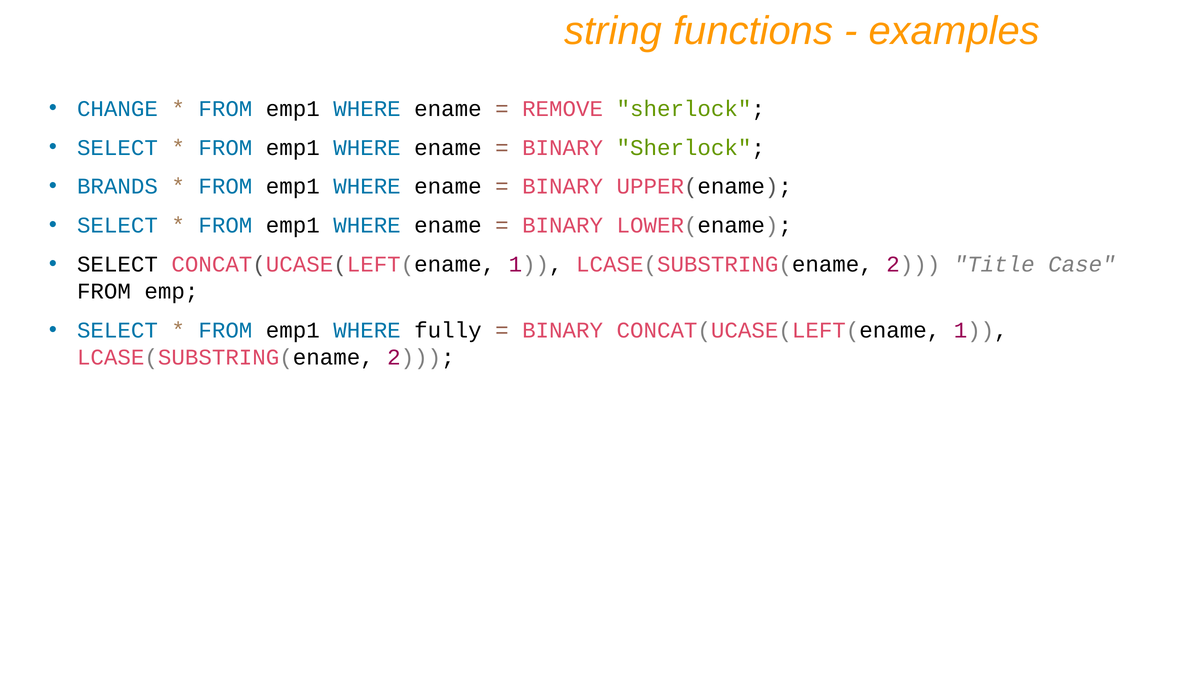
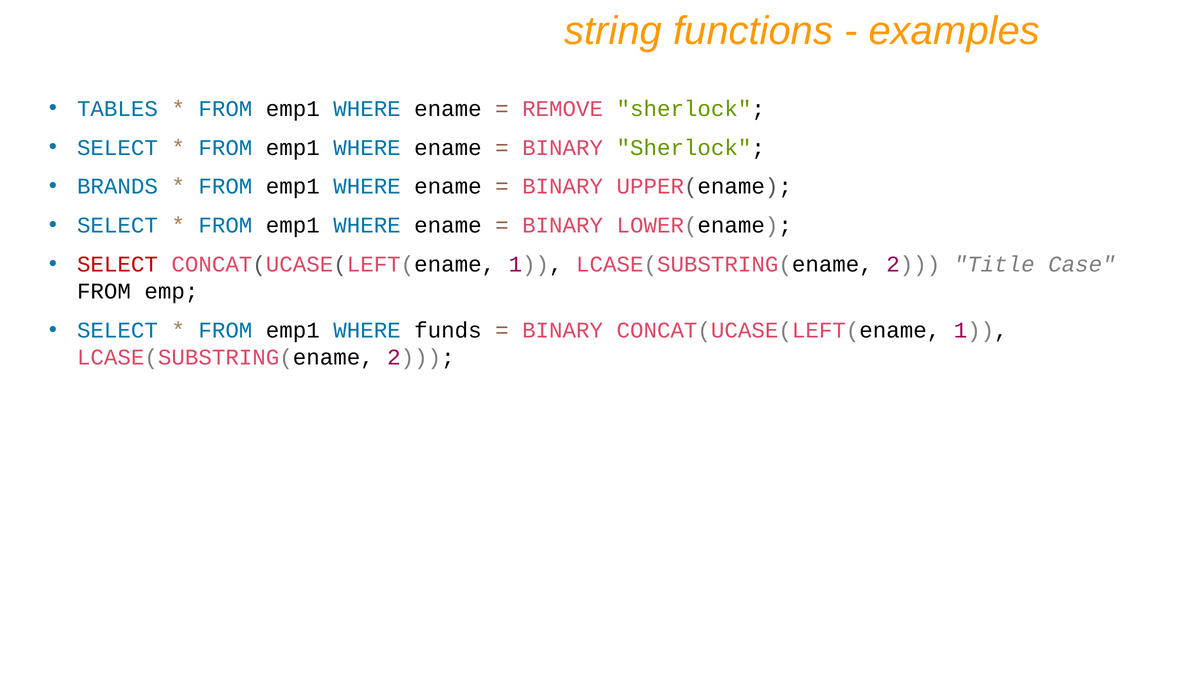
CHANGE: CHANGE -> TABLES (117, 109)
SELECT colour: black -> red (117, 265)
fully: fully -> funds (448, 331)
